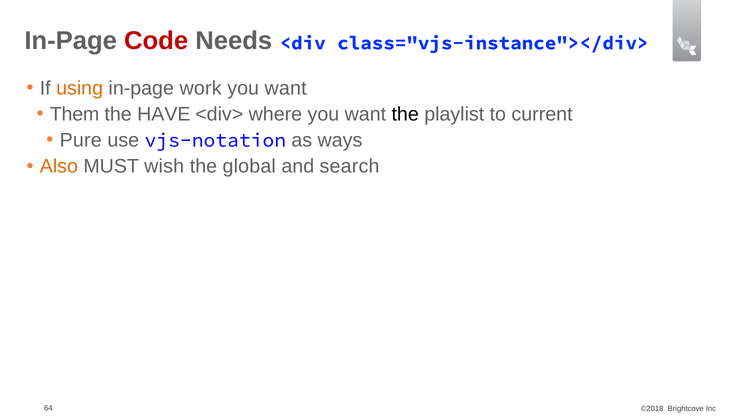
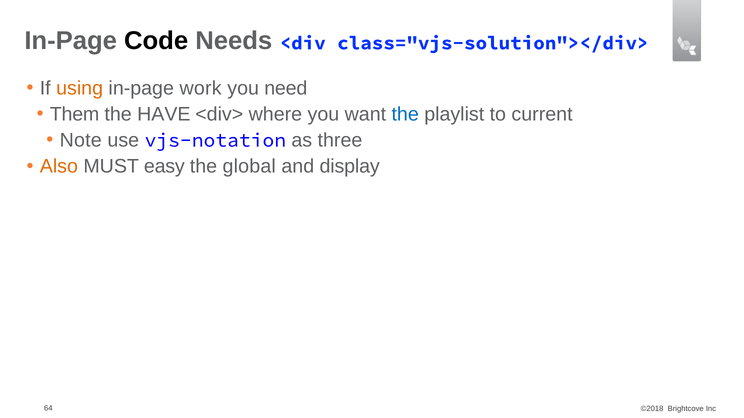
Code colour: red -> black (156, 41)
class="vjs-instance"></div>: class="vjs-instance"></div> -> class="vjs-solution"></div> (493, 43)
want: want -> need (286, 88)
the colour: black -> blue (405, 114)
Pure: Pure -> Note (81, 140)
ways: ways -> three (340, 140)
wish: wish -> easy (164, 166)
search: search -> display (350, 166)
